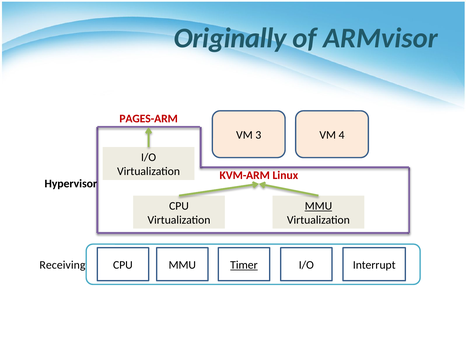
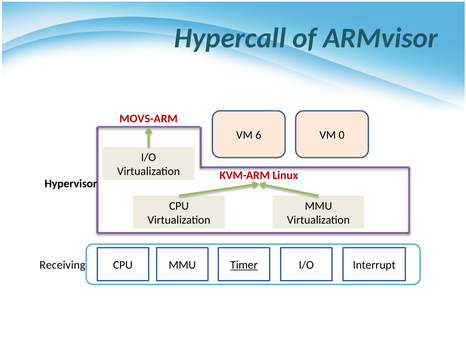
Originally: Originally -> Hypercall (230, 38)
PAGES-ARM: PAGES-ARM -> MOVS-ARM (148, 119)
3: 3 -> 6 (258, 135)
4: 4 -> 0 (342, 135)
MMU underline: present -> none (318, 206)
